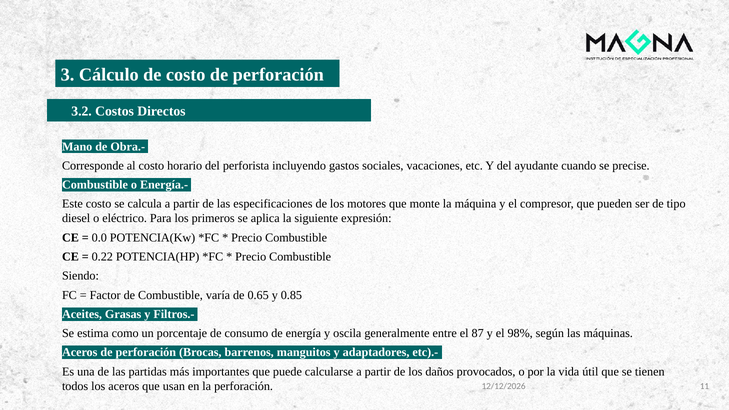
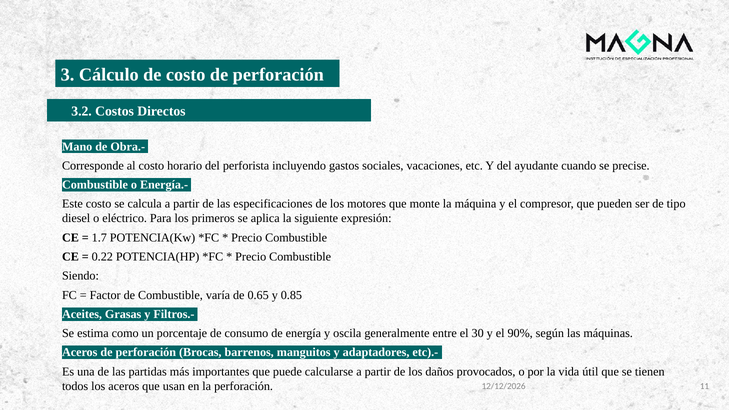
0.0: 0.0 -> 1.7 (99, 238)
87: 87 -> 30 (478, 333)
98%: 98% -> 90% (520, 333)
